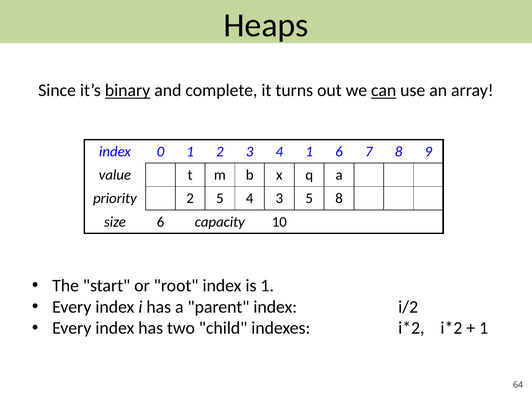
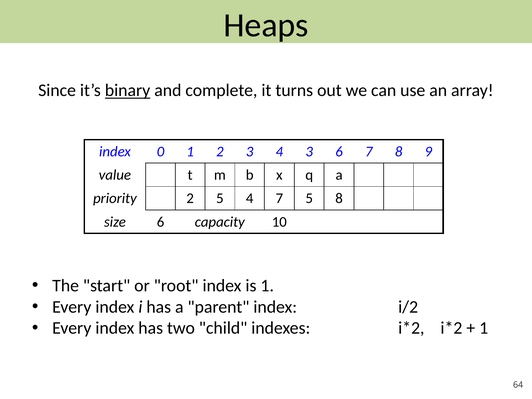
can underline: present -> none (384, 90)
4 1: 1 -> 3 (309, 151)
4 3: 3 -> 7 (279, 198)
